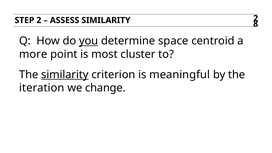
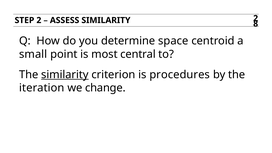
you underline: present -> none (89, 41)
more: more -> small (33, 54)
cluster: cluster -> central (138, 54)
meaningful: meaningful -> procedures (180, 74)
